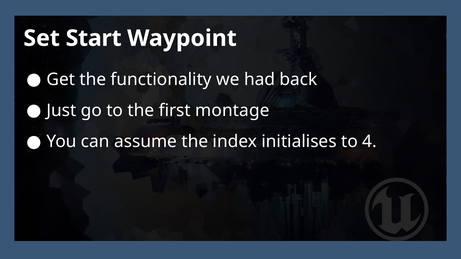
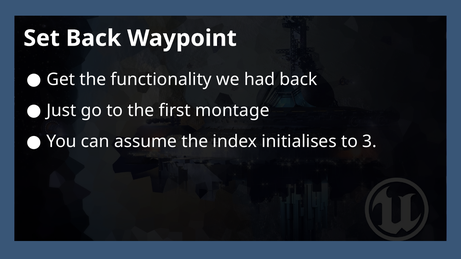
Set Start: Start -> Back (94, 38)
4: 4 -> 3 (370, 142)
